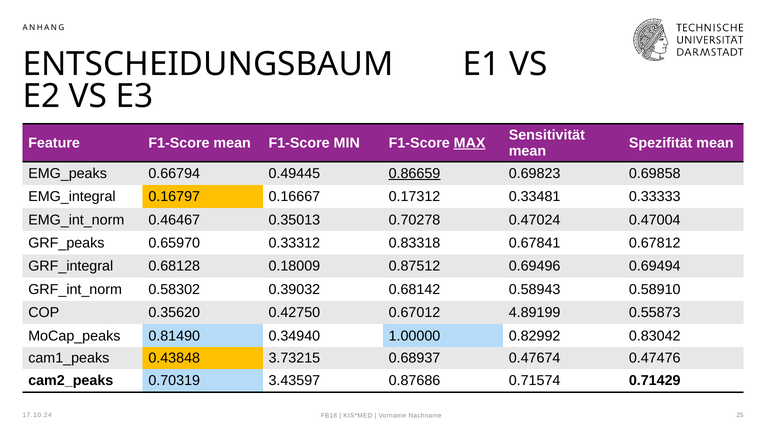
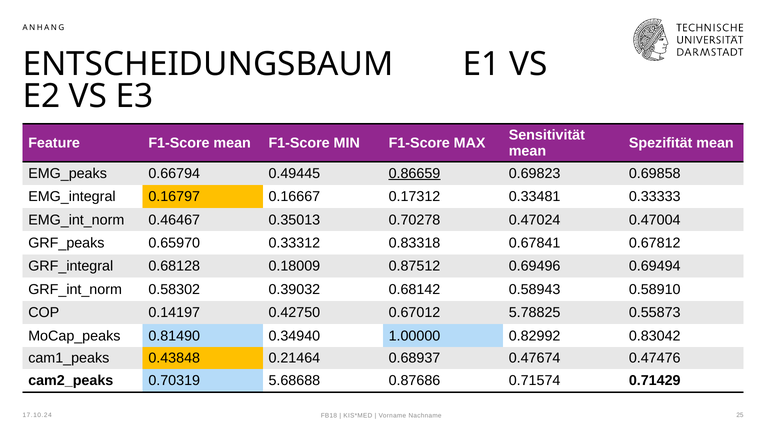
MAX underline: present -> none (470, 143)
0.35620: 0.35620 -> 0.14197 (174, 313)
4.89199: 4.89199 -> 5.78825 (535, 313)
3.73215: 3.73215 -> 0.21464 (294, 358)
3.43597: 3.43597 -> 5.68688 (294, 381)
